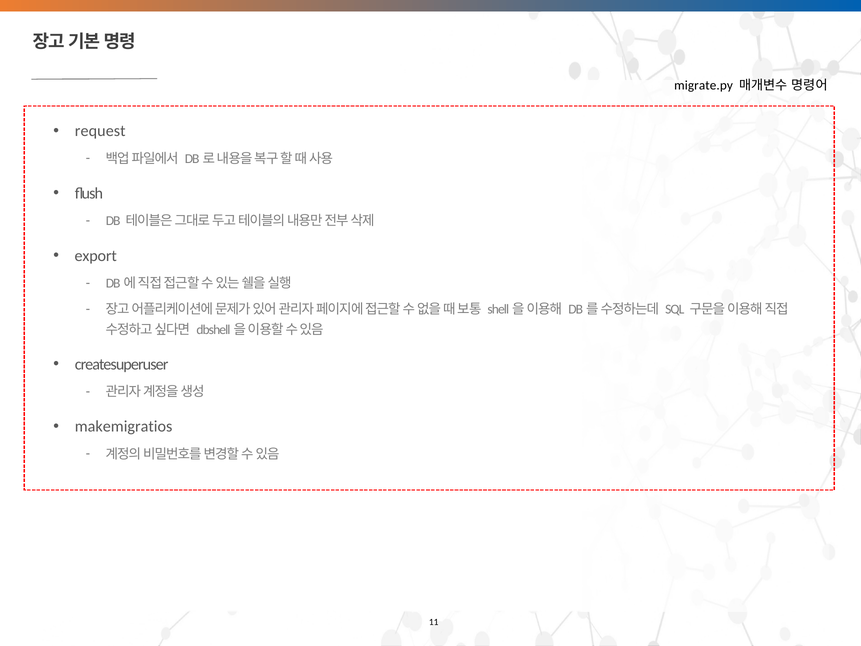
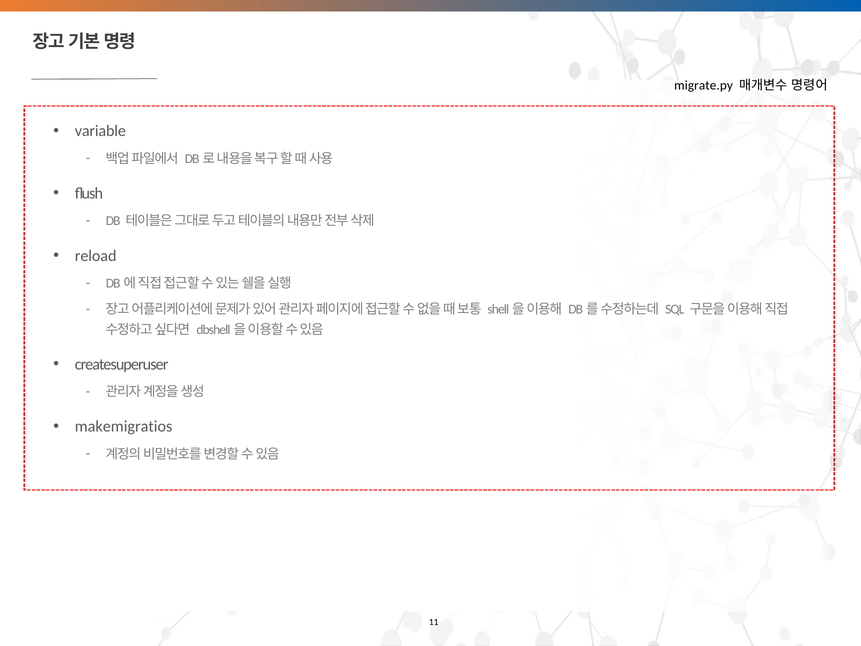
request: request -> variable (100, 131)
export: export -> reload (96, 256)
